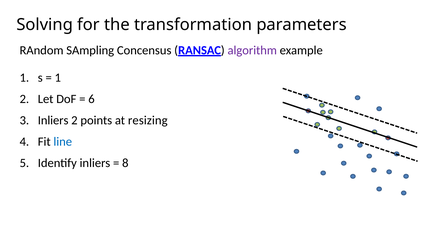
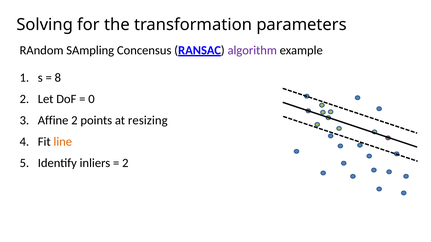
1: 1 -> 8 (58, 78)
6: 6 -> 0 (91, 99)
3 Inliers: Inliers -> Affine (53, 121)
line colour: blue -> orange (63, 142)
8: 8 -> 2 (125, 163)
